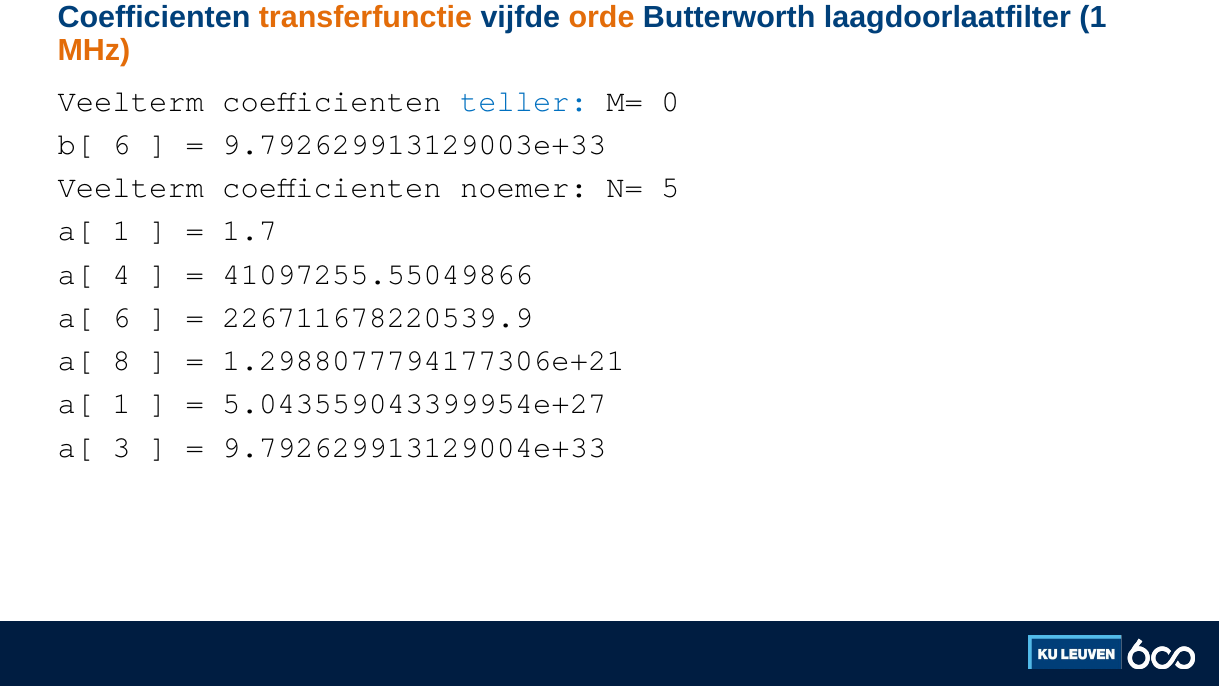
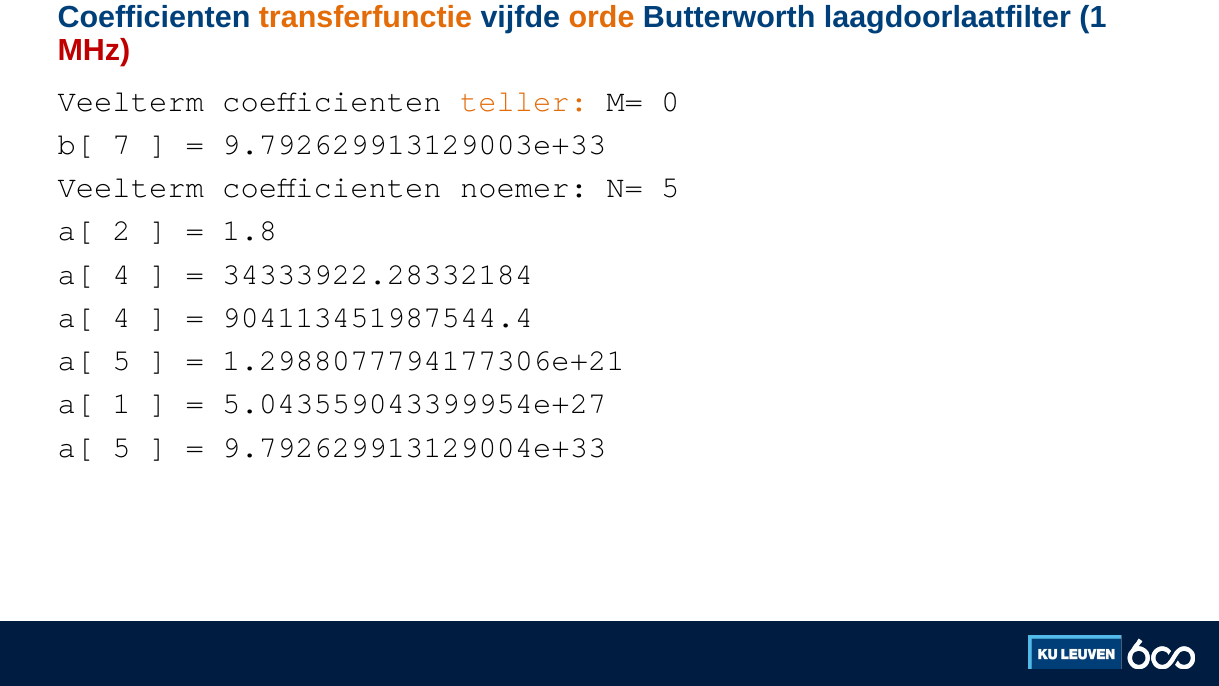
MHz colour: orange -> red (94, 51)
teller colour: blue -> orange (524, 101)
b[ 6: 6 -> 7 (122, 144)
1: 1 -> 2 (122, 231)
1.7: 1.7 -> 1.8 (250, 231)
41097255.55049866: 41097255.55049866 -> 34333922.28332184 (378, 274)
6: 6 -> 4 (122, 317)
226711678220539.9: 226711678220539.9 -> 904113451987544.4 (378, 317)
8: 8 -> 5 (122, 360)
3: 3 -> 5 (122, 447)
